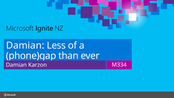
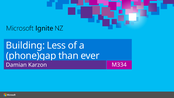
Damian: Damian -> Building (25, 45)
